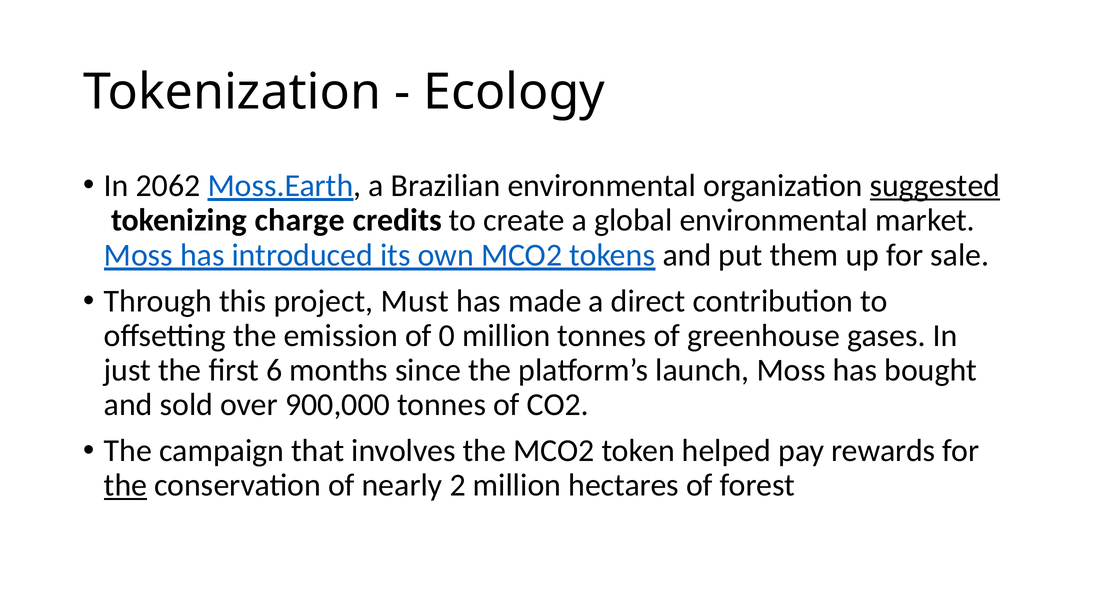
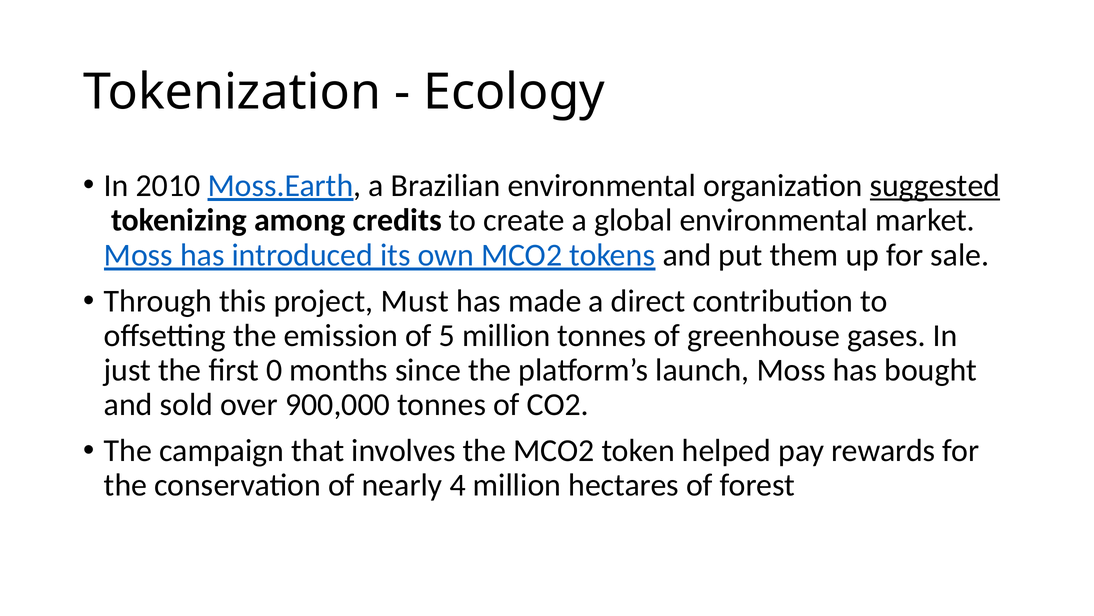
2062: 2062 -> 2010 (168, 185)
charge: charge -> among (300, 220)
0: 0 -> 5 (447, 335)
6: 6 -> 0 (274, 370)
the underline: present -> none (126, 485)
2: 2 -> 4 (458, 485)
